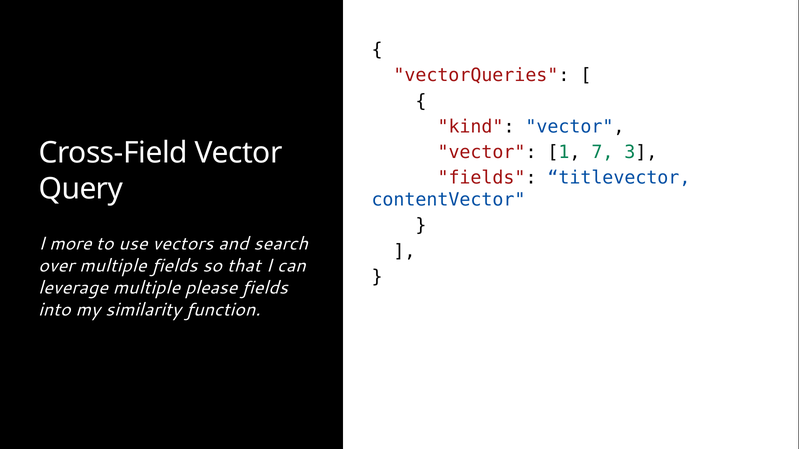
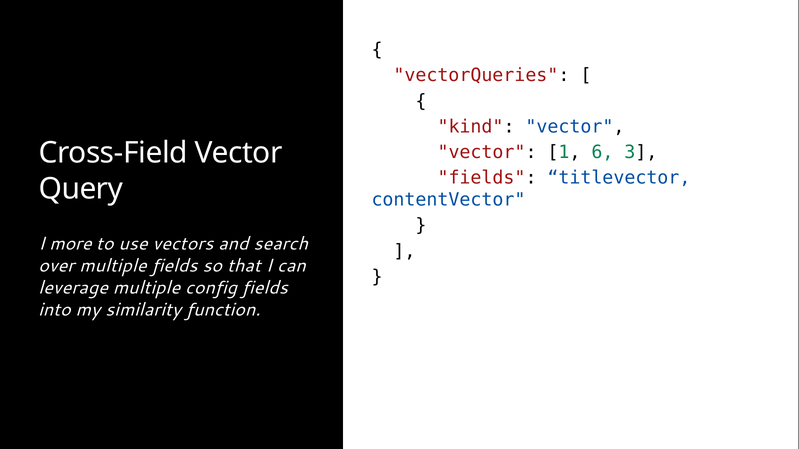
7: 7 -> 6 (602, 152)
please: please -> config (211, 288)
